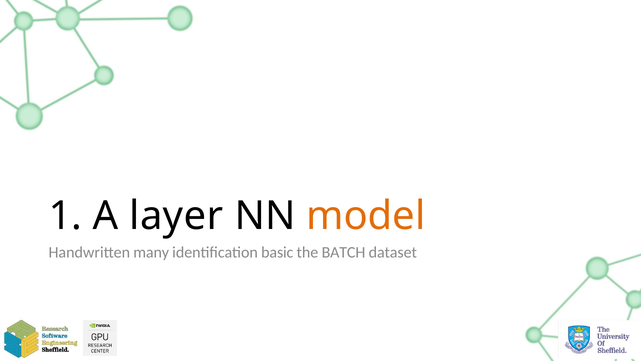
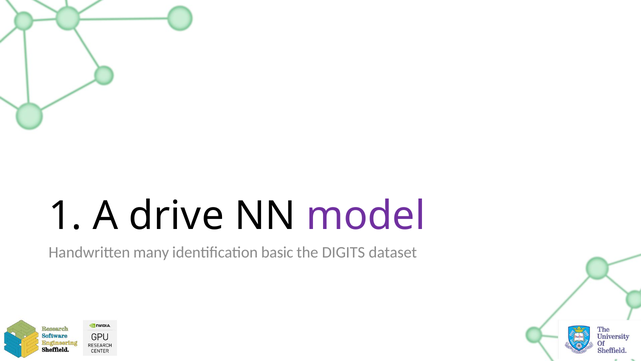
layer: layer -> drive (176, 216)
model colour: orange -> purple (366, 216)
BATCH: BATCH -> DIGITS (343, 252)
